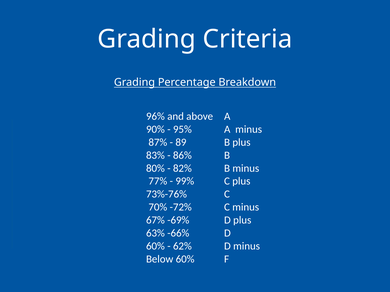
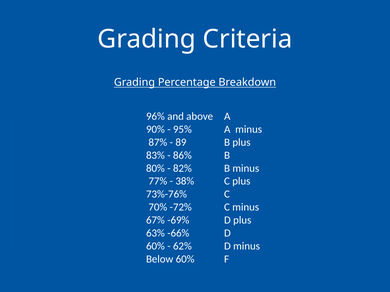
99%: 99% -> 38% (185, 181)
